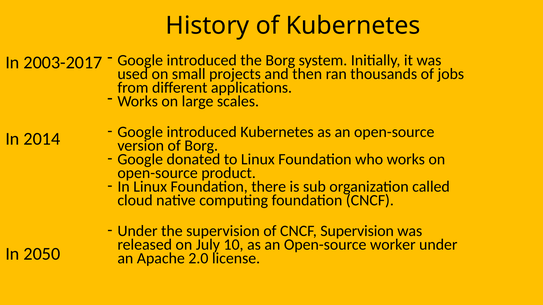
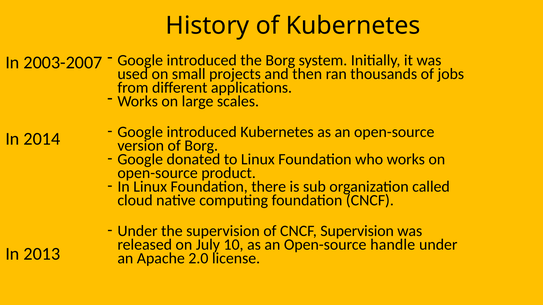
2003-2017: 2003-2017 -> 2003-2007 (63, 63)
worker: worker -> handle (393, 245)
2050: 2050 -> 2013 (42, 254)
